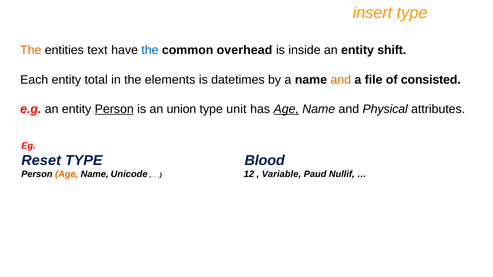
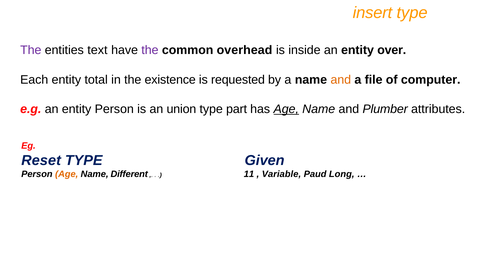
The colour: orange -> purple (31, 50)
the colour: blue -> purple (150, 50)
shift: shift -> over (392, 50)
elements: elements -> existence (170, 80)
datetimes: datetimes -> requested (238, 80)
consisted: consisted -> computer (431, 80)
Person underline: present -> none (114, 109)
unit: unit -> part (237, 109)
Physical: Physical -> Plumber (385, 109)
Blood: Blood -> Given (265, 161)
Unicode: Unicode -> Different (129, 174)
12: 12 -> 11 (249, 174)
Nullif: Nullif -> Long (342, 174)
